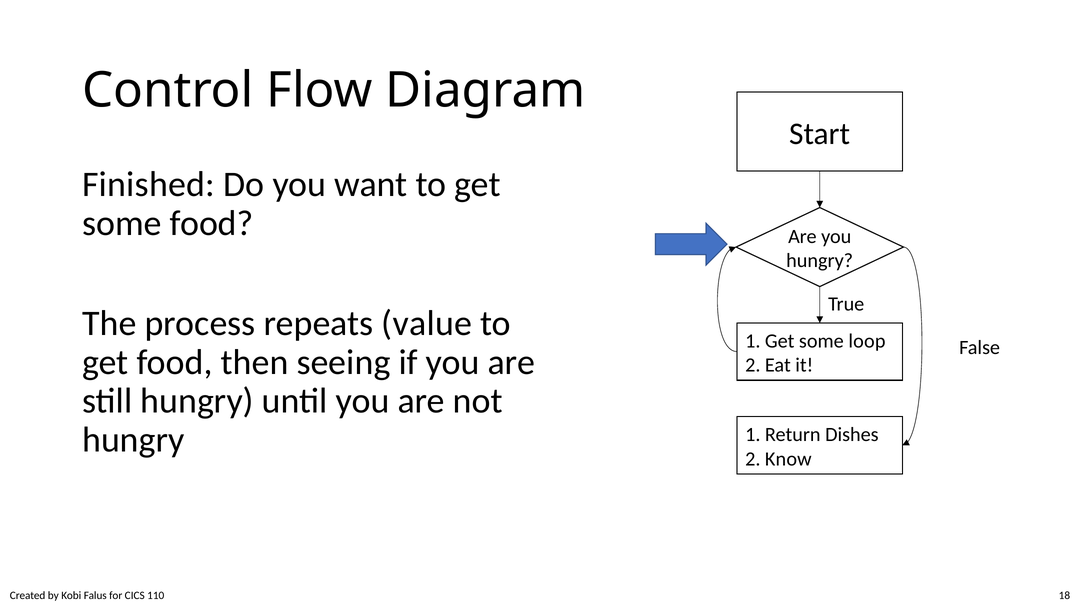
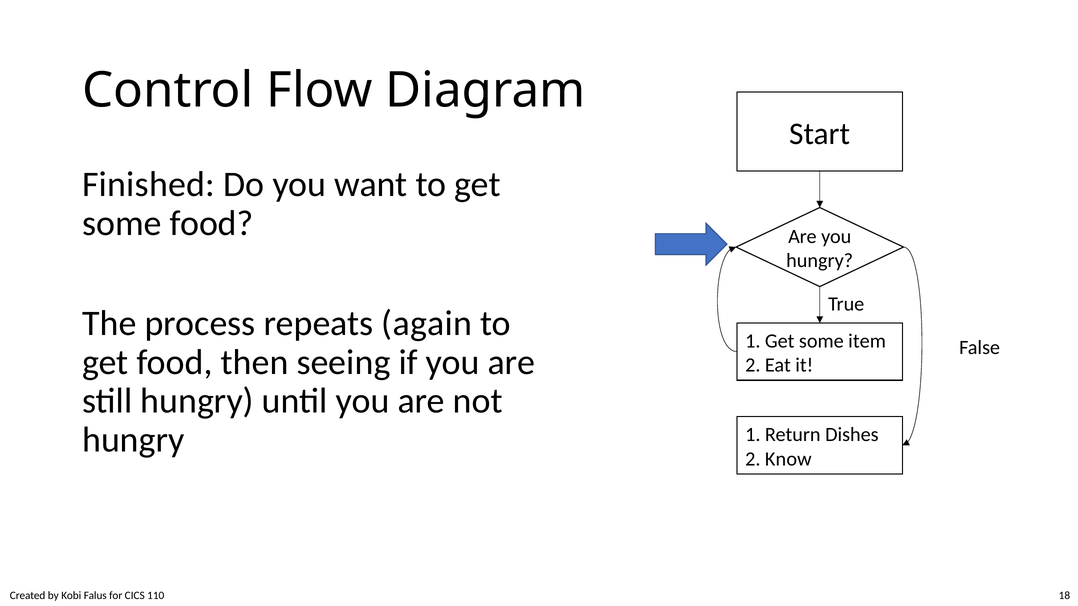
value: value -> again (427, 324)
loop: loop -> item (867, 341)
